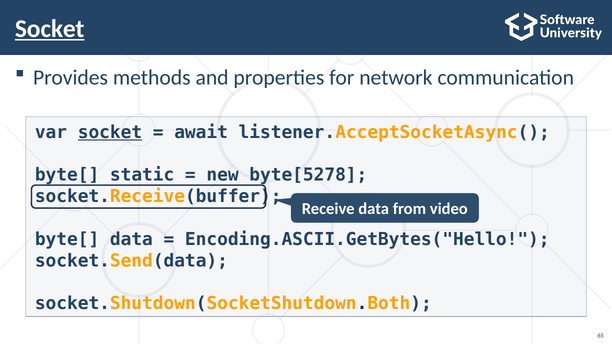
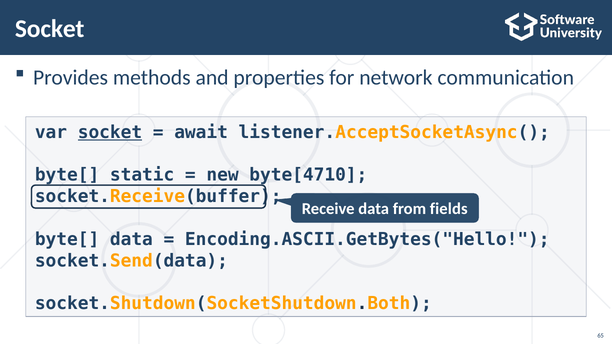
Socket underline: present -> none (50, 29)
byte[5278: byte[5278 -> byte[4710 (308, 175)
video: video -> fields (449, 209)
